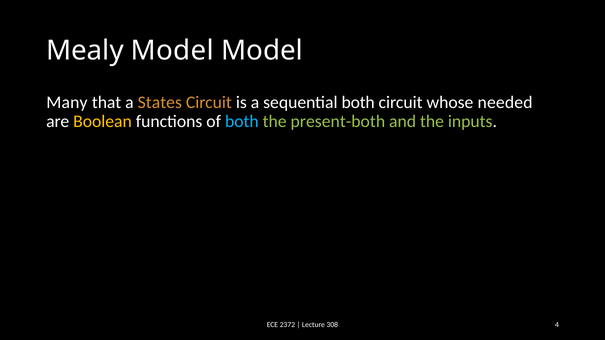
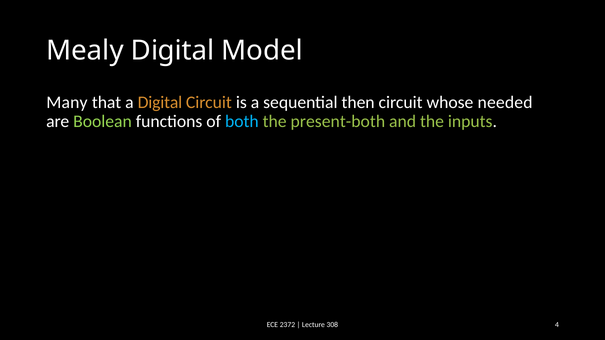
Mealy Model: Model -> Digital (173, 51)
a States: States -> Digital (160, 102)
sequential both: both -> then (358, 102)
Boolean colour: yellow -> light green (103, 121)
